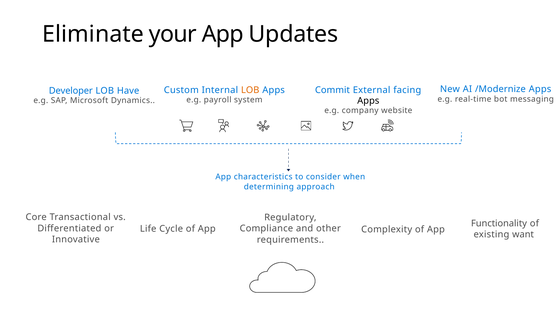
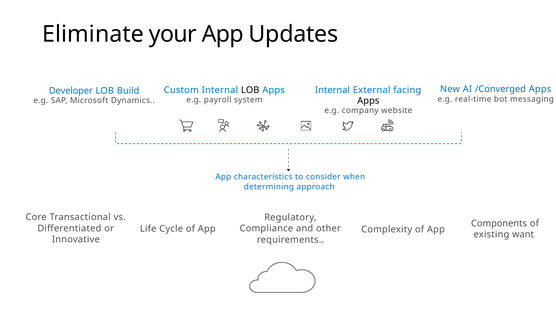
/Modernize: /Modernize -> /Converged (500, 89)
LOB colour: orange -> black (250, 90)
Commit: Commit -> Internal (332, 90)
Have: Have -> Build (128, 91)
Functionality: Functionality -> Components (499, 223)
